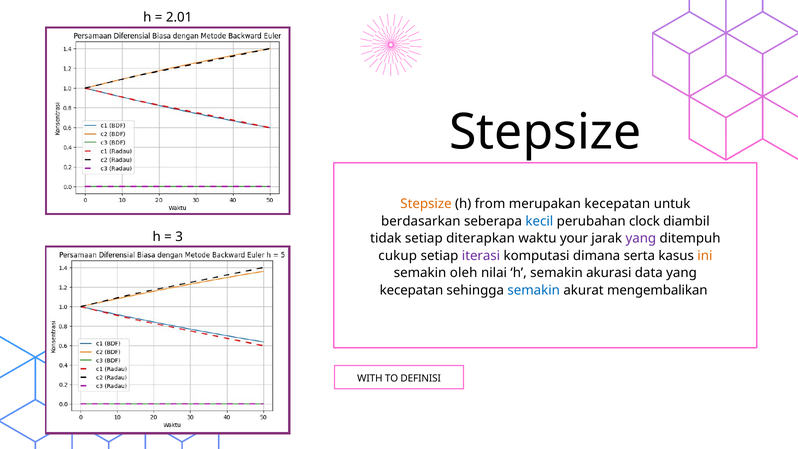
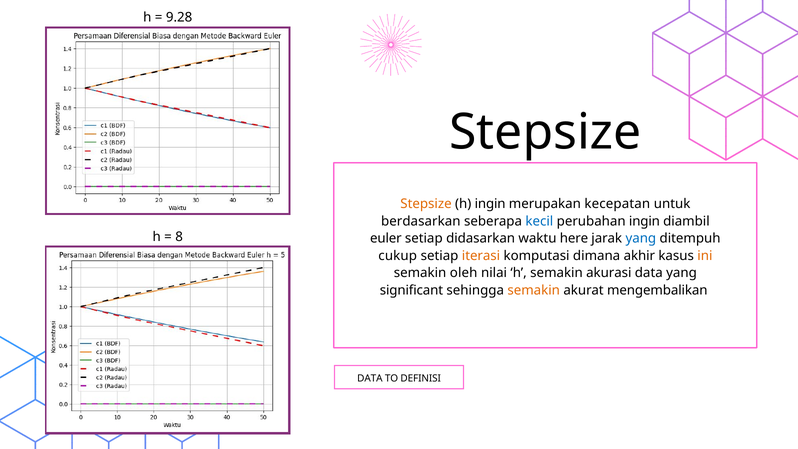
2.01: 2.01 -> 9.28 (179, 17)
h from: from -> ingin (490, 204)
perubahan clock: clock -> ingin (644, 221)
3: 3 -> 8 (179, 237)
tidak: tidak -> euler (386, 238)
diterapkan: diterapkan -> didasarkan (481, 238)
your: your -> here (574, 238)
yang colour: purple -> blue (641, 238)
iterasi colour: purple -> orange (481, 256)
serta: serta -> akhir (639, 256)
kecepatan: kecepatan -> significant (411, 290)
semakin colour: blue -> orange (534, 290)
WITH: WITH -> DATA (370, 378)
